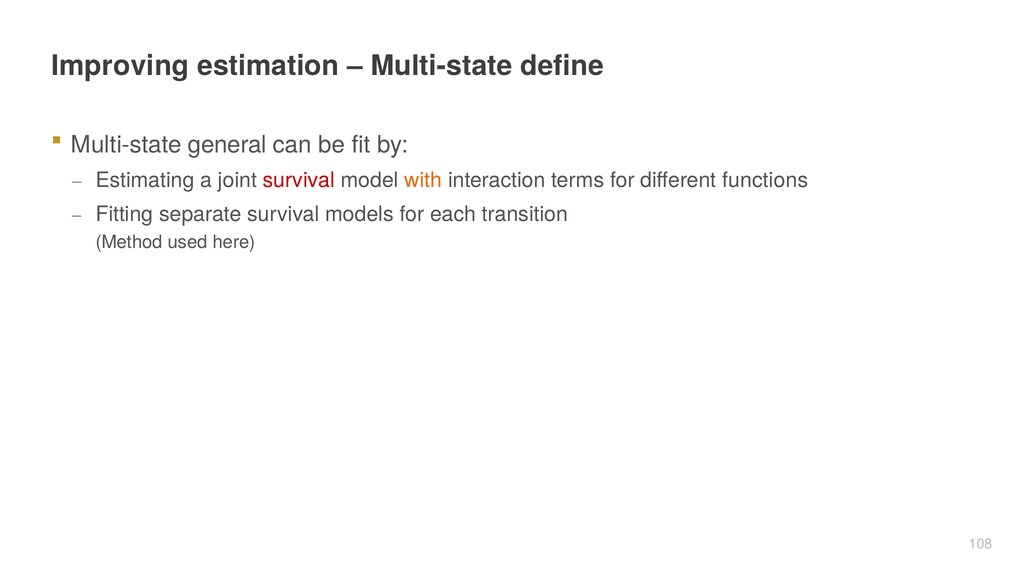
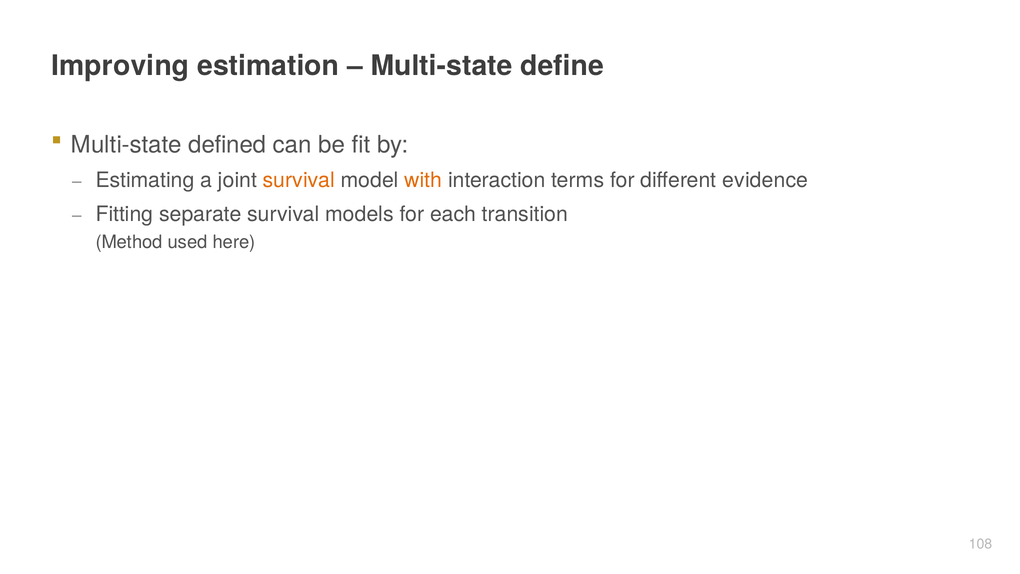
general: general -> defined (227, 145)
survival colour: red -> orange (299, 180)
functions: functions -> evidence (765, 180)
